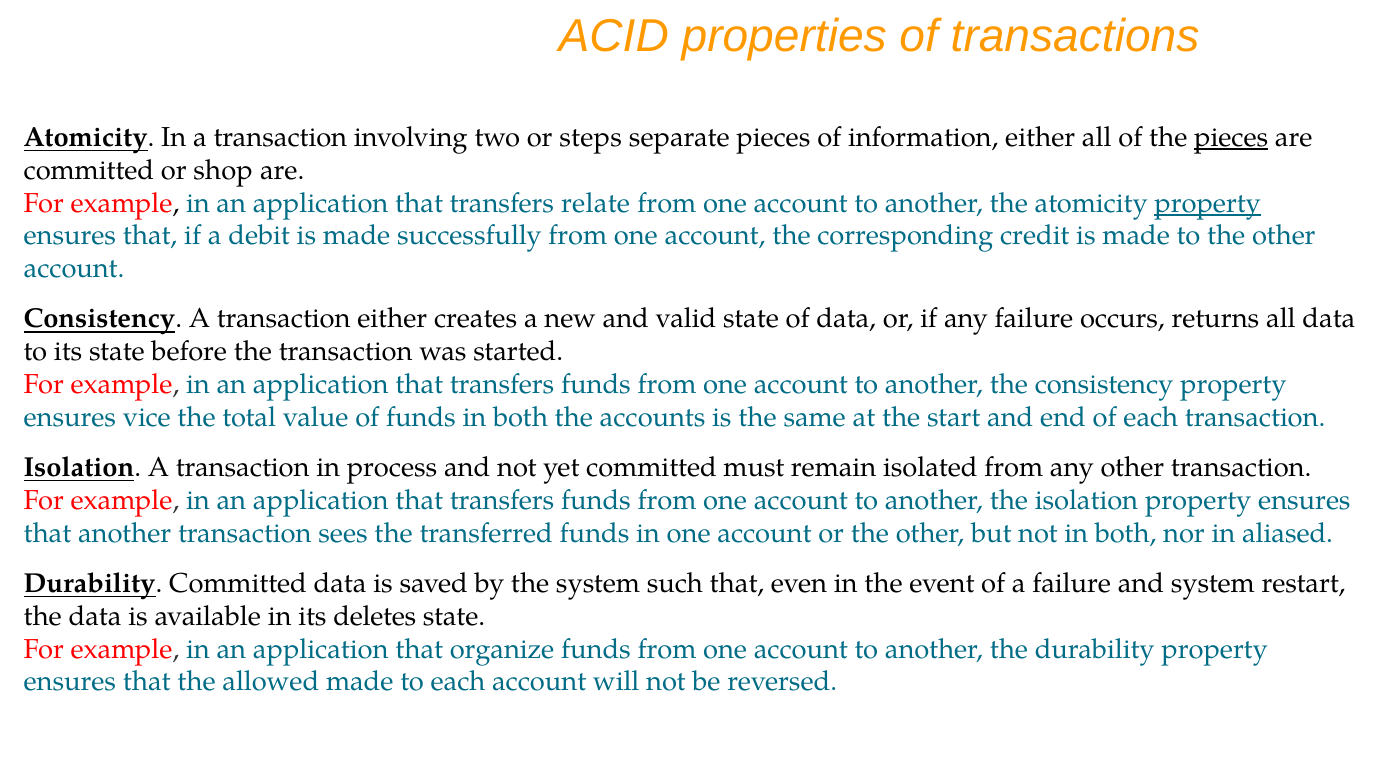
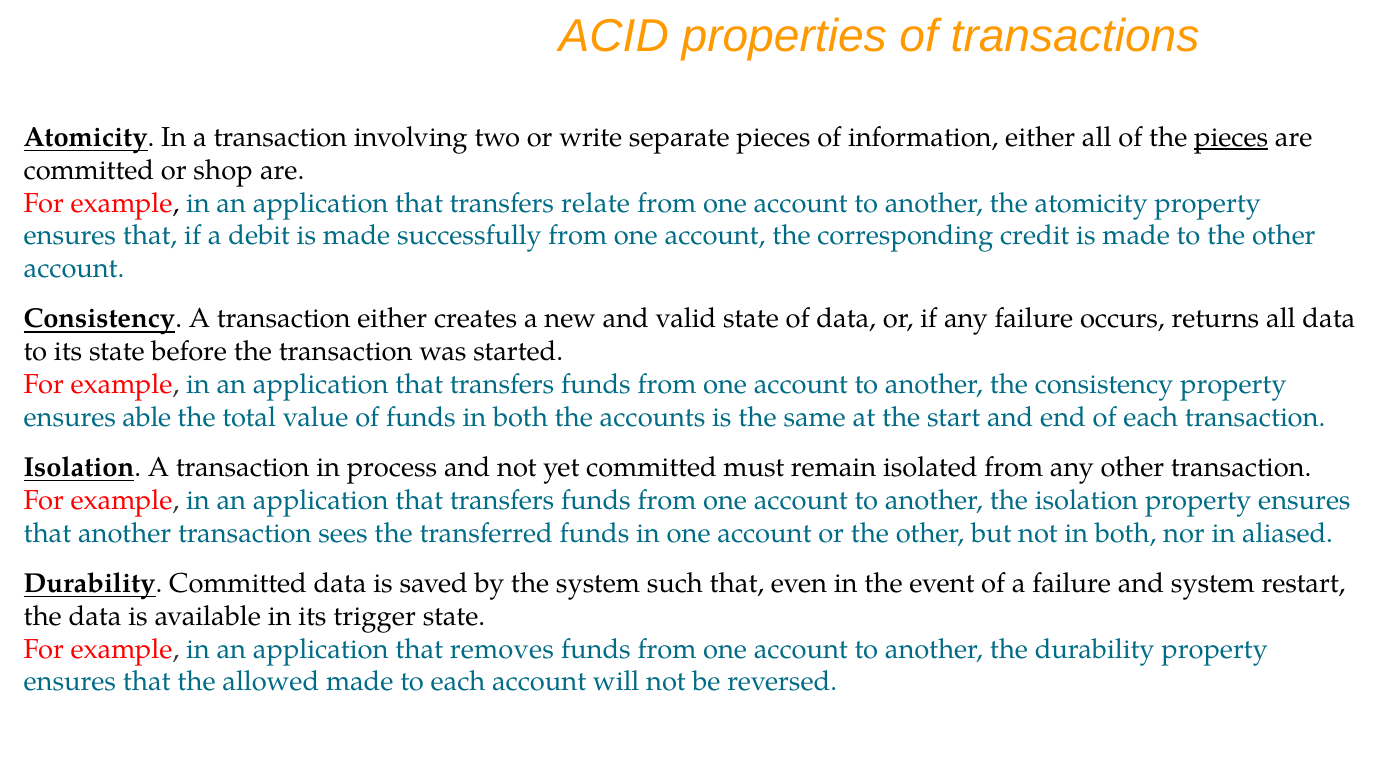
steps: steps -> write (591, 137)
property underline: present -> none (1208, 203)
vice: vice -> able (147, 417)
deletes: deletes -> trigger (375, 616)
organize: organize -> removes (502, 649)
